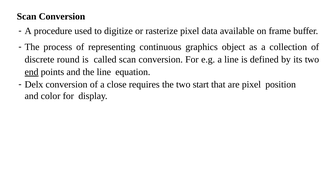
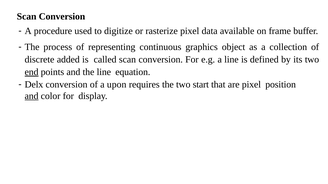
round: round -> added (68, 60)
close: close -> upon (117, 85)
and underline: none -> present (32, 96)
